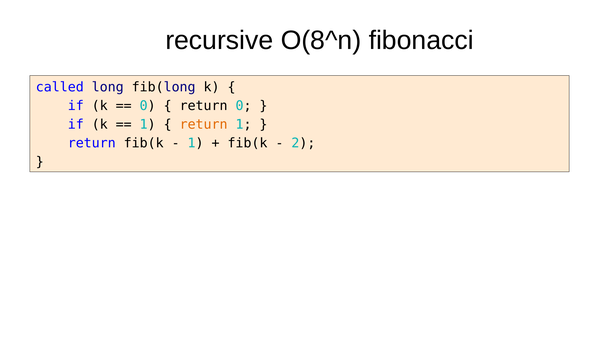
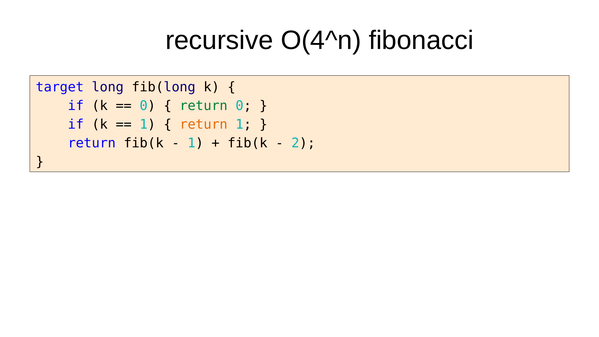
O(8^n: O(8^n -> O(4^n (321, 40)
called: called -> target (60, 87)
return colour: black -> green (204, 106)
